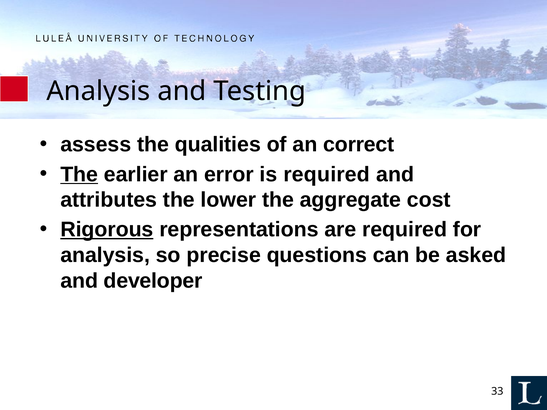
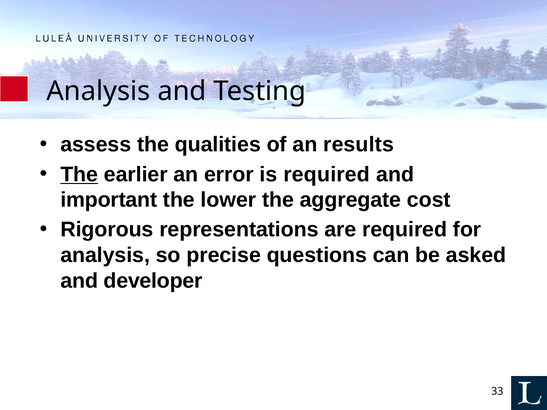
correct: correct -> results (359, 145)
attributes: attributes -> important (109, 200)
Rigorous underline: present -> none (107, 230)
